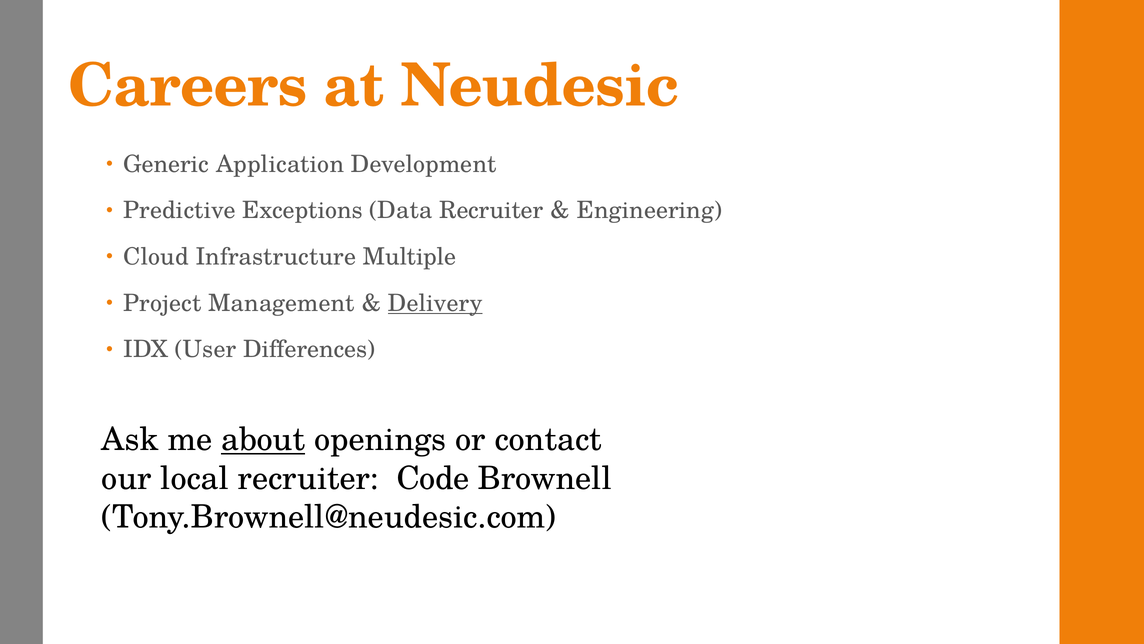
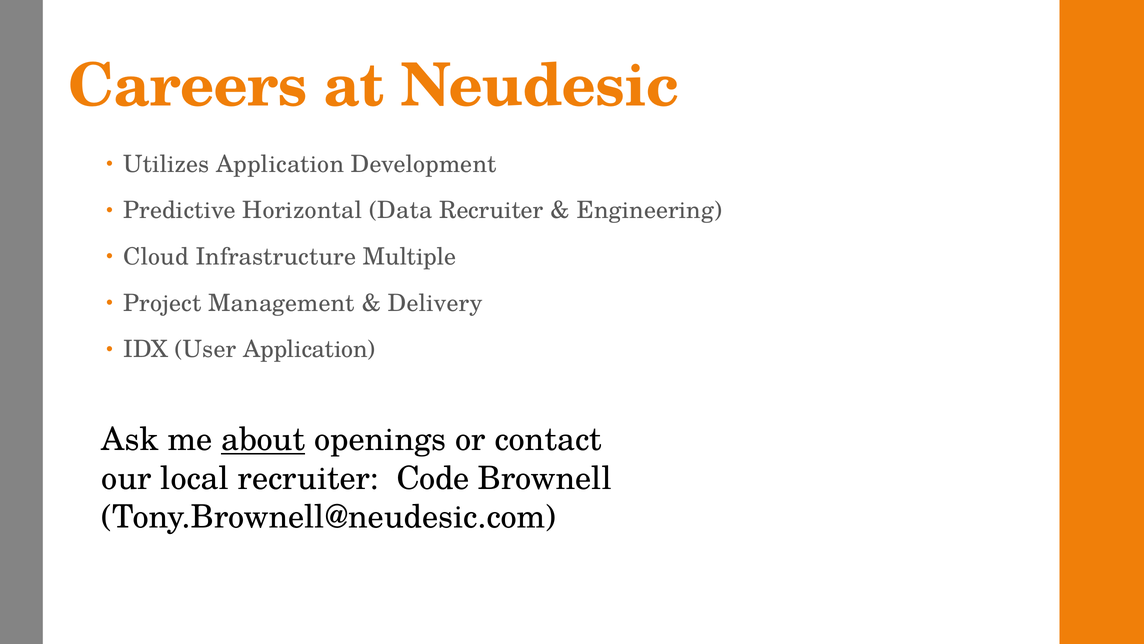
Generic: Generic -> Utilizes (166, 164)
Exceptions: Exceptions -> Horizontal (302, 210)
Delivery underline: present -> none (435, 303)
User Differences: Differences -> Application (309, 349)
